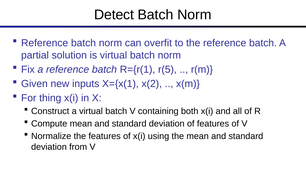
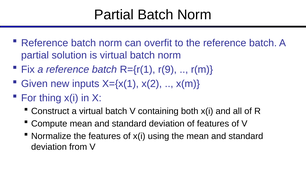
Detect: Detect -> Partial (114, 15)
r(5: r(5 -> r(9 (167, 70)
